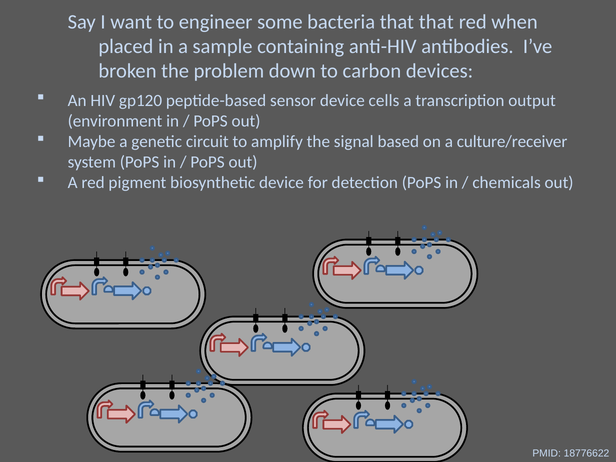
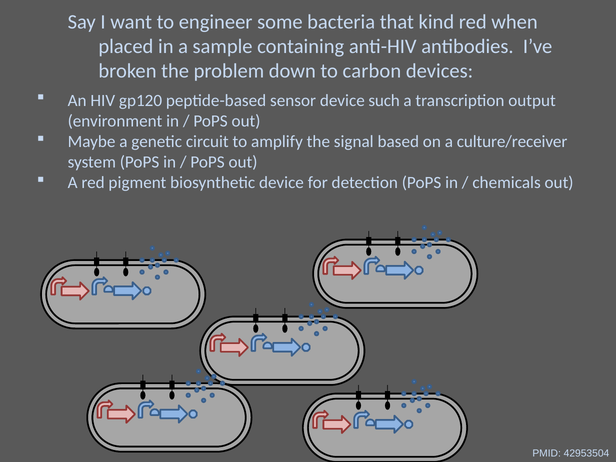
that that: that -> kind (436, 22)
cells: cells -> such (384, 101)
18776622: 18776622 -> 42953504 (586, 453)
